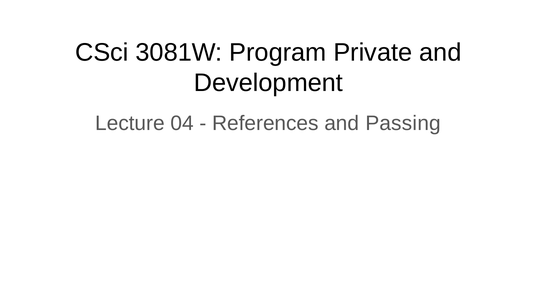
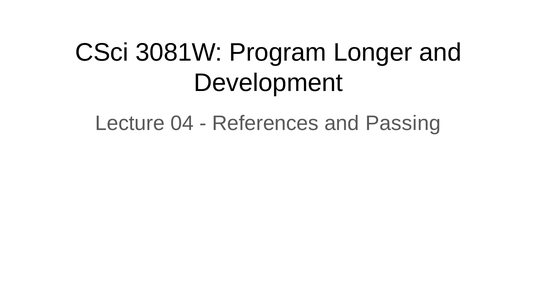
Private: Private -> Longer (373, 52)
